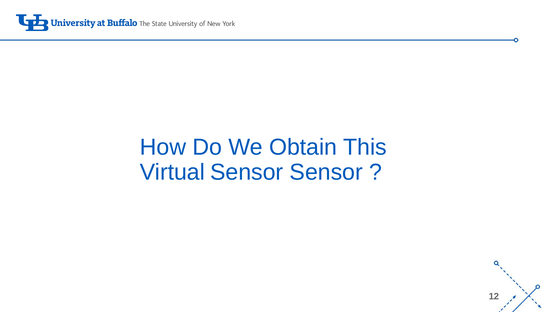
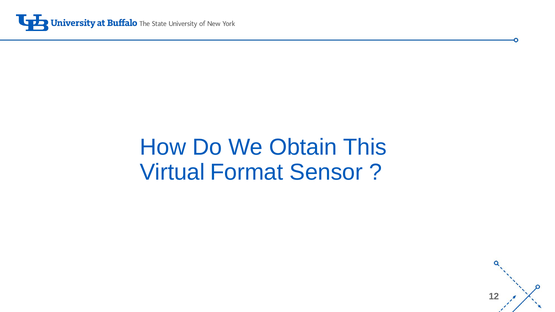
Virtual Sensor: Sensor -> Format (247, 172)
